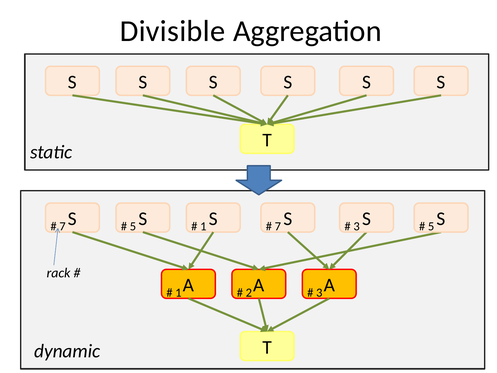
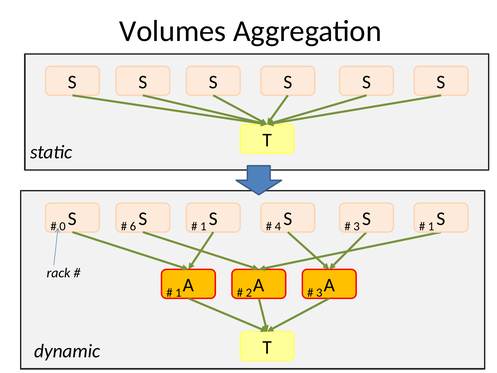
Divisible: Divisible -> Volumes (173, 31)
7: 7 -> 0 (63, 226)
5: 5 -> 6 (133, 226)
7: 7 -> 4 (278, 226)
5: 5 -> 1 (431, 226)
